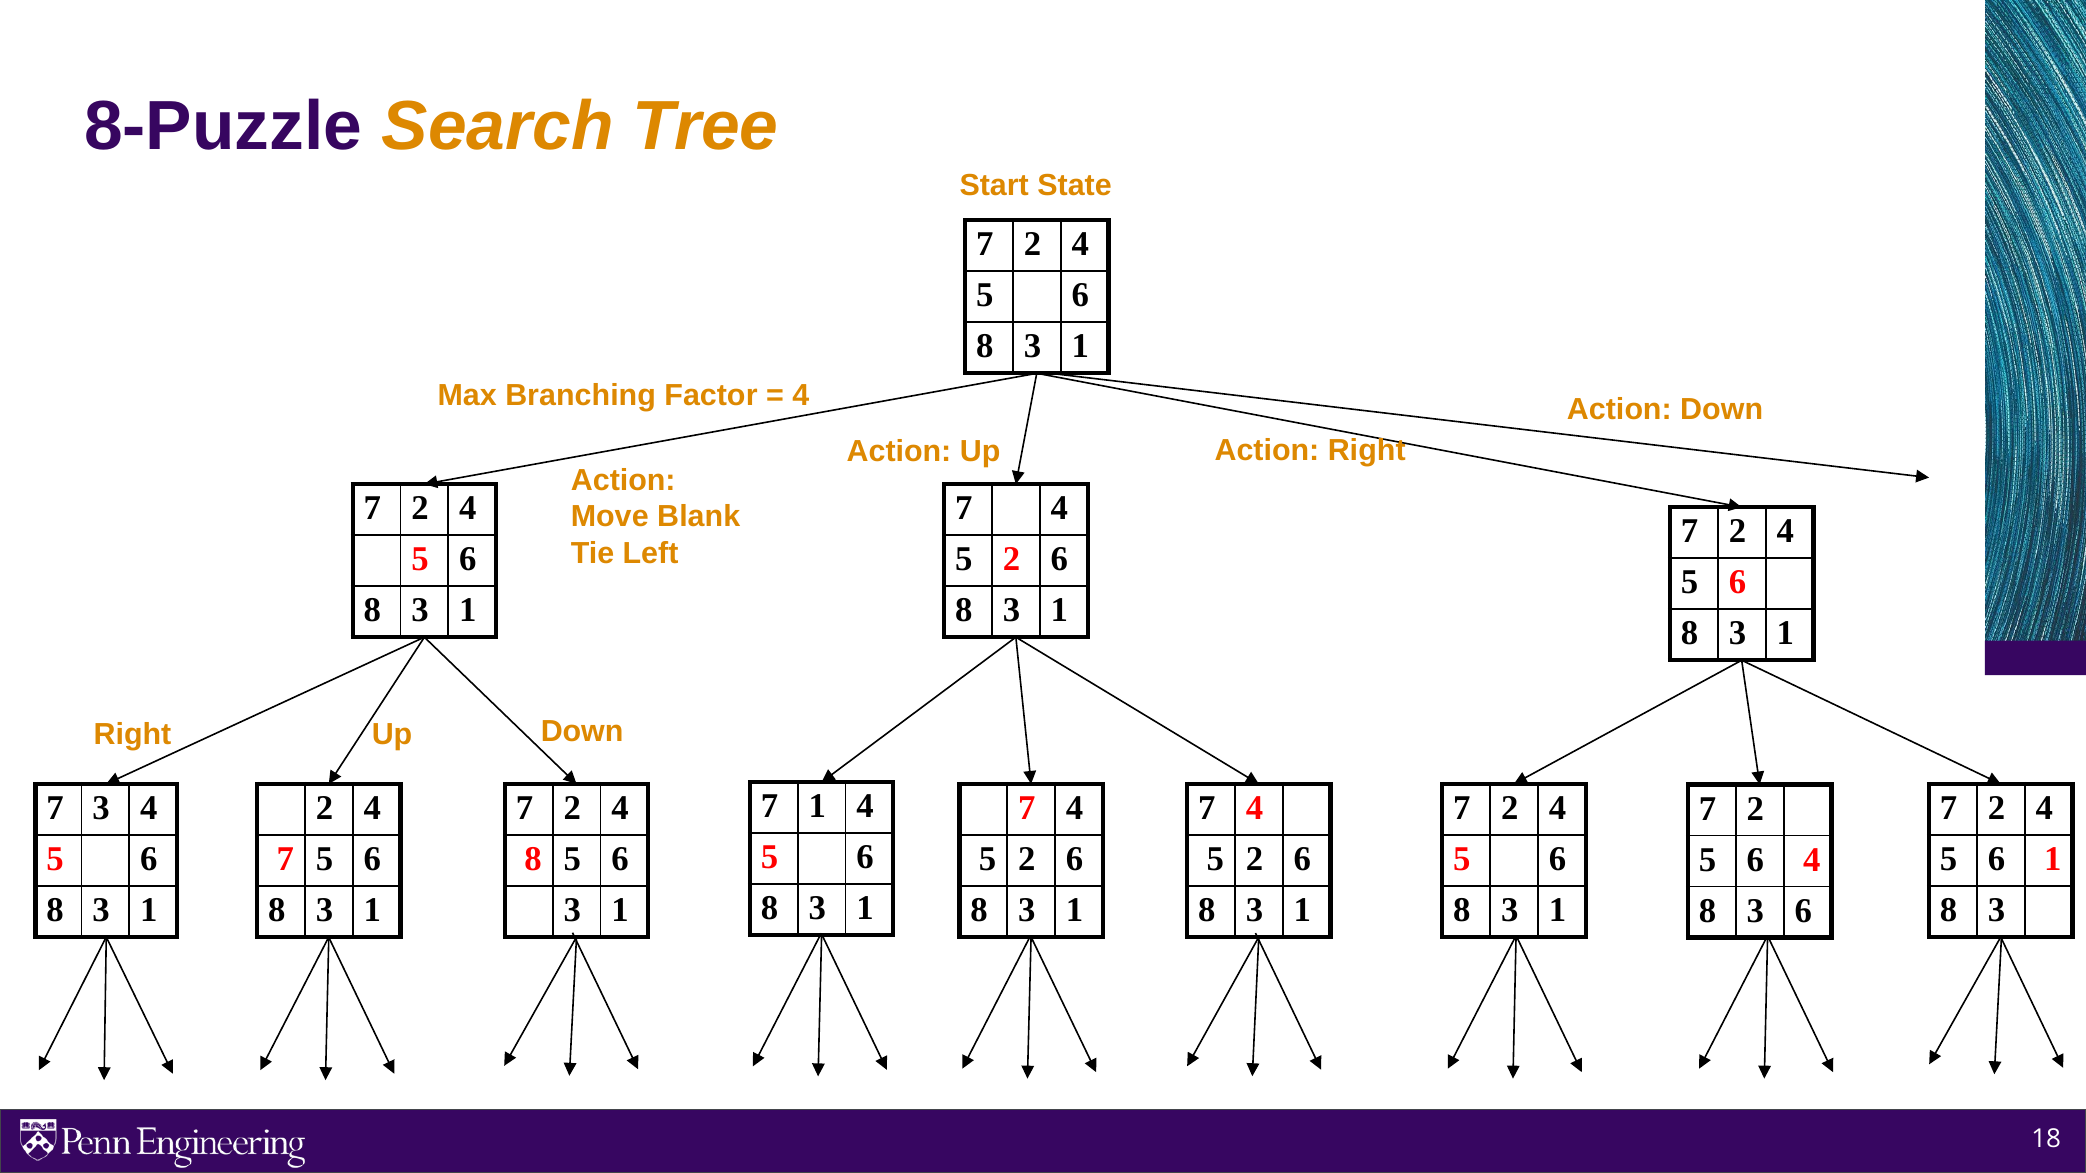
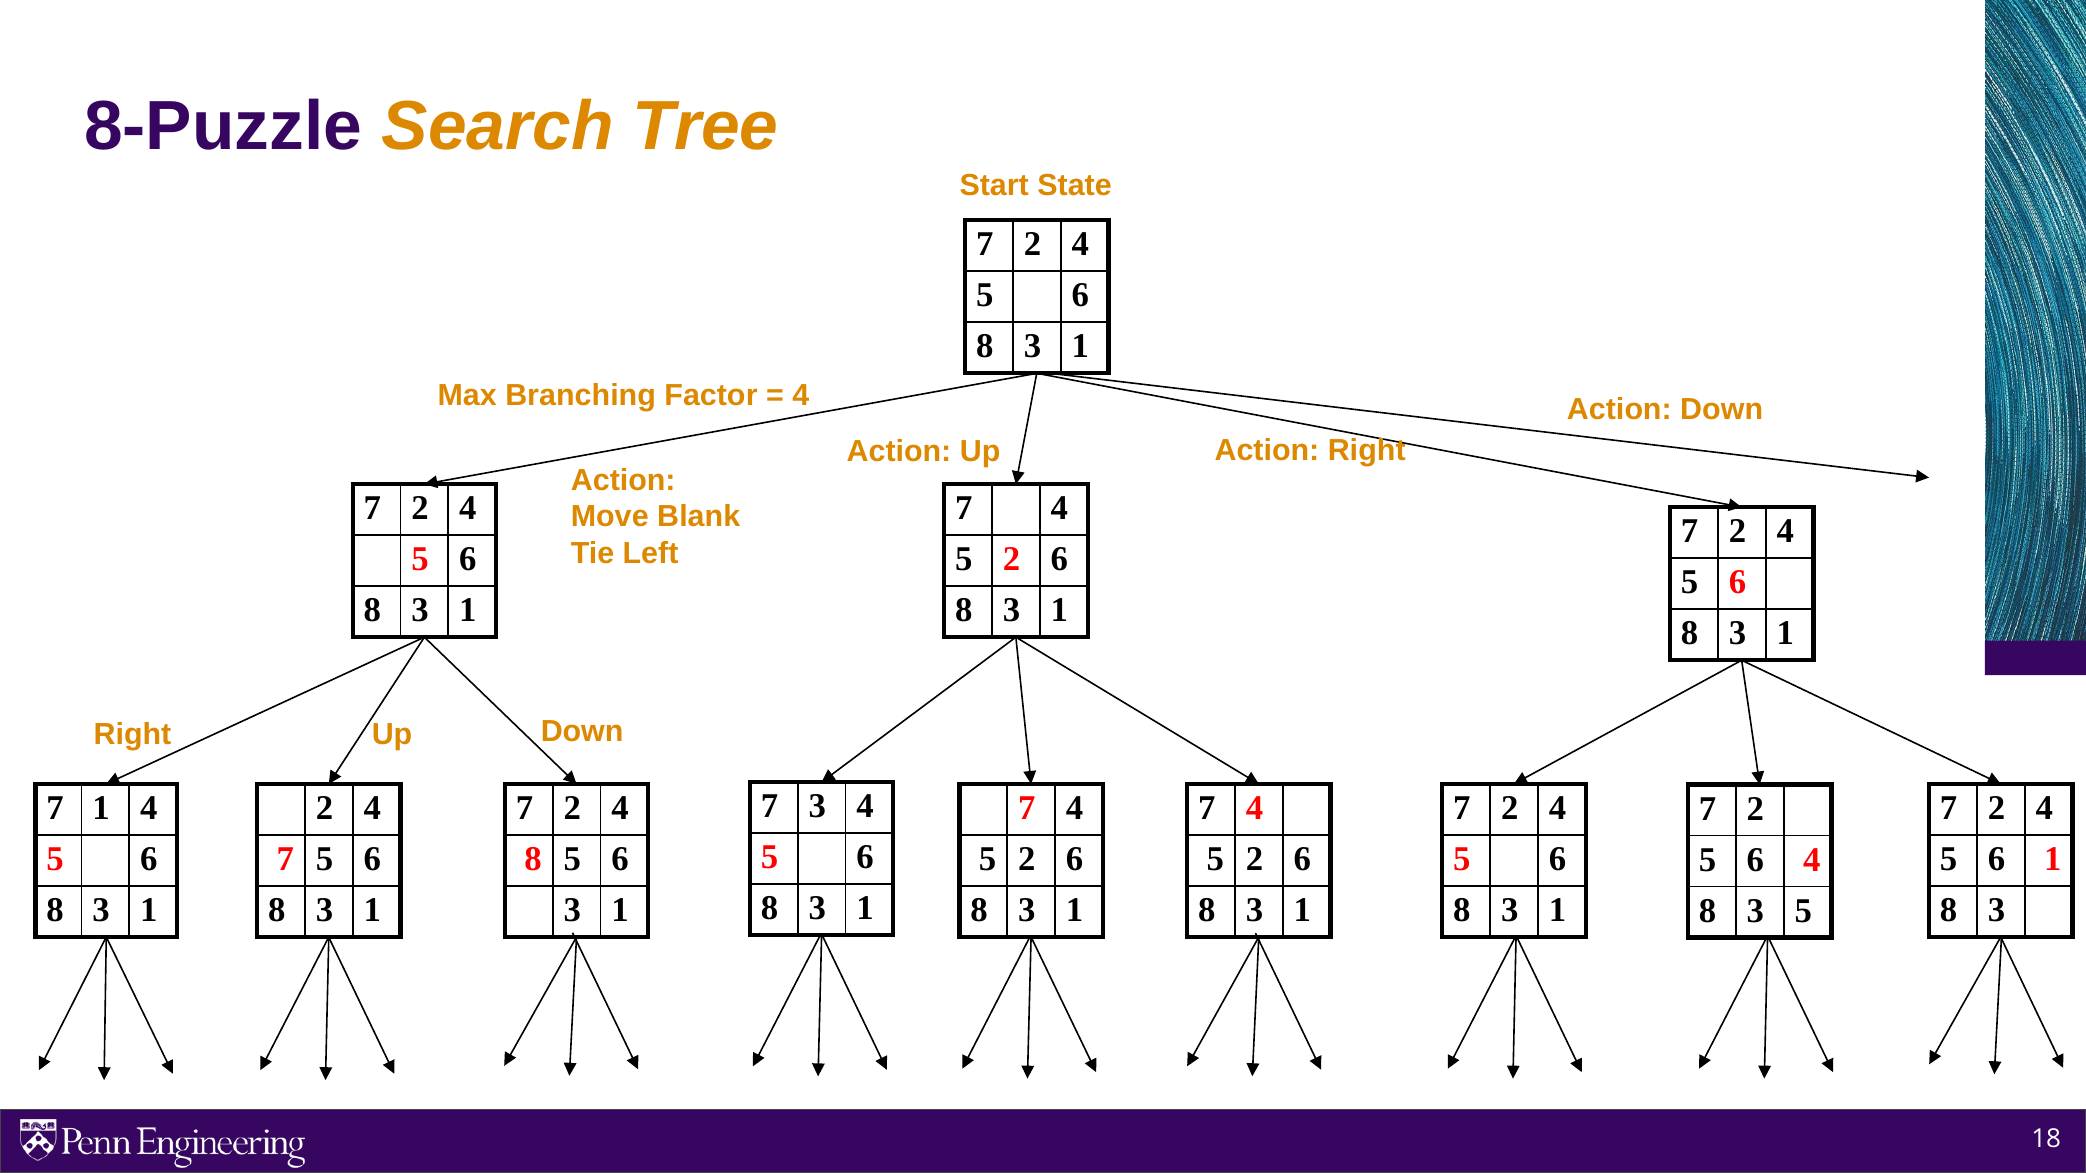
7 1: 1 -> 3 (817, 807)
7 3: 3 -> 1 (101, 808)
3 6: 6 -> 5 (1803, 911)
